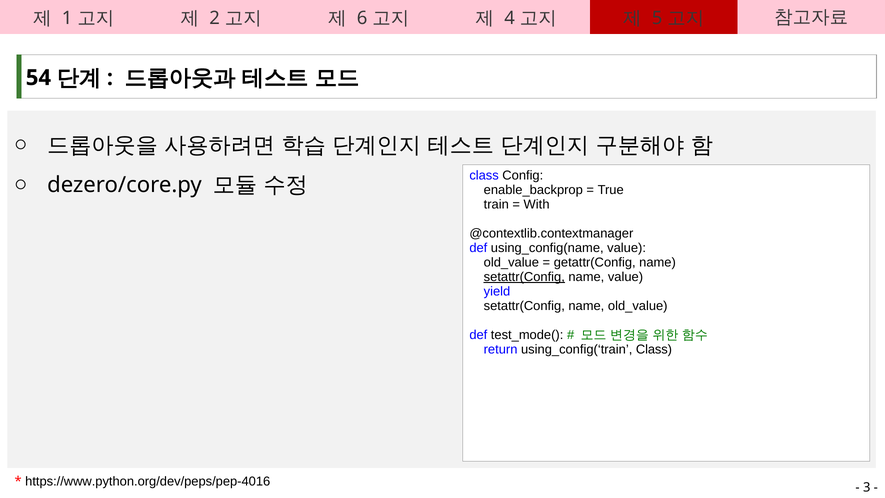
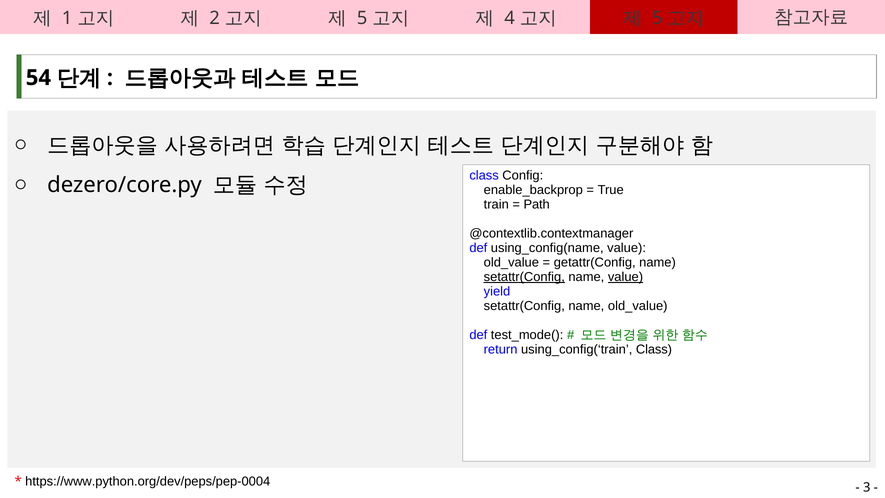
6: 6 -> 5 (362, 18)
With: With -> Path (537, 204)
value underline: none -> present (625, 277)
https://www.python.org/dev/peps/pep-4016: https://www.python.org/dev/peps/pep-4016 -> https://www.python.org/dev/peps/pep-0004 (148, 481)
